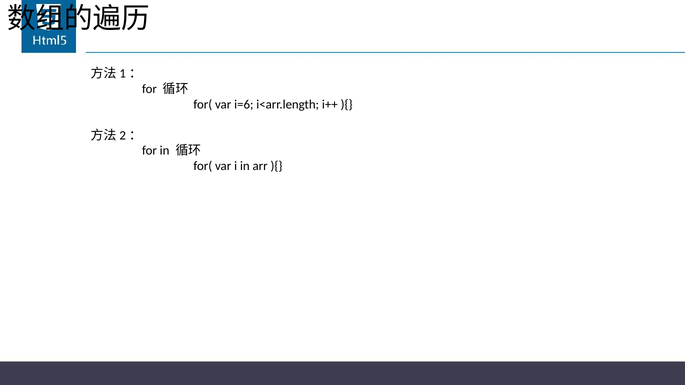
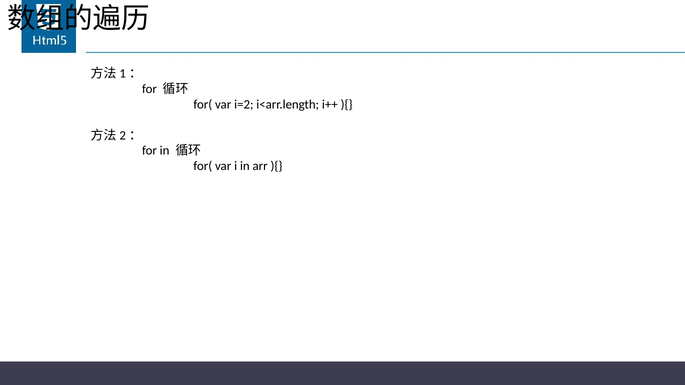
i=6: i=6 -> i=2 (244, 105)
